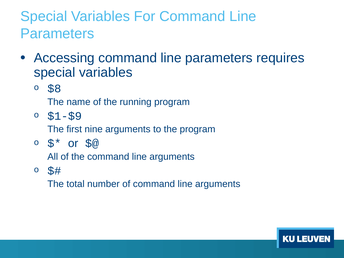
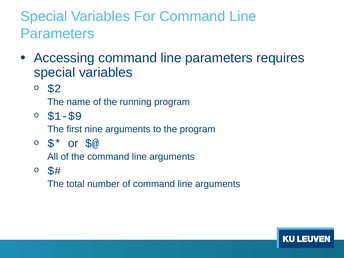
$8: $8 -> $2 (54, 89)
